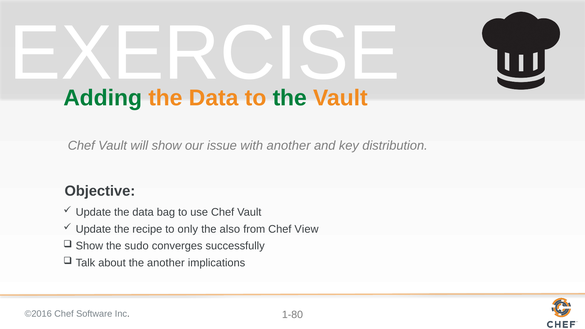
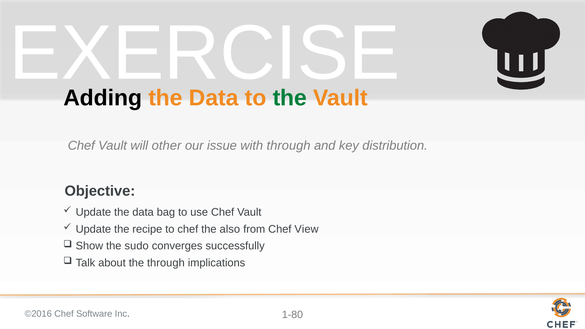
Adding colour: green -> black (103, 98)
will show: show -> other (167, 146)
with another: another -> through (289, 146)
to only: only -> chef (188, 229)
the another: another -> through (166, 263)
